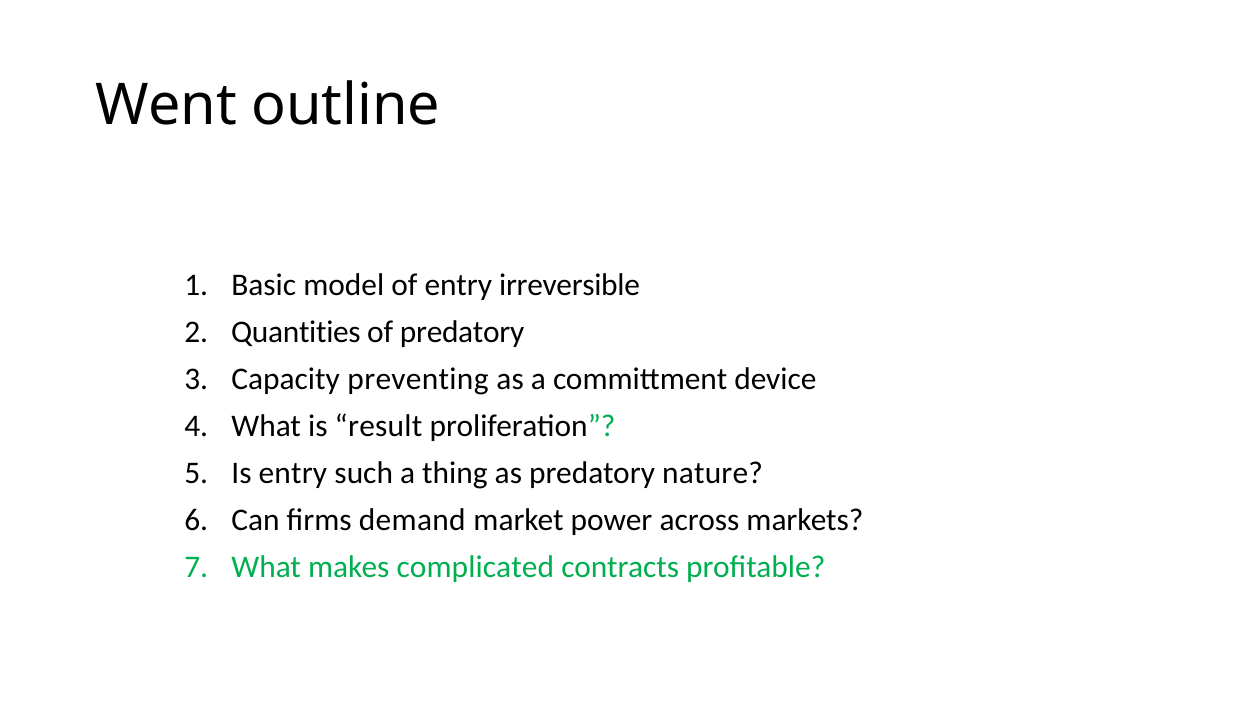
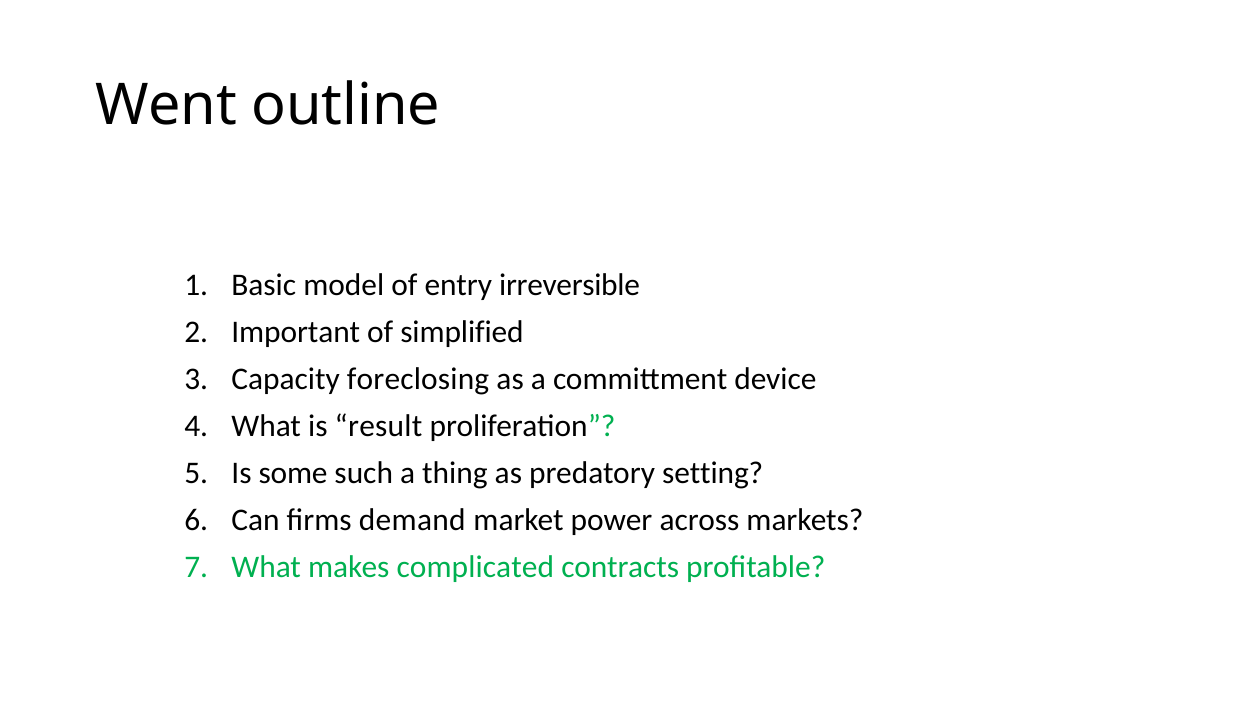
Quantities: Quantities -> Important (296, 331)
of predatory: predatory -> simplified (462, 331)
preventing: preventing -> foreclosing (418, 378)
Is entry: entry -> some (293, 472)
nature: nature -> setting (713, 472)
